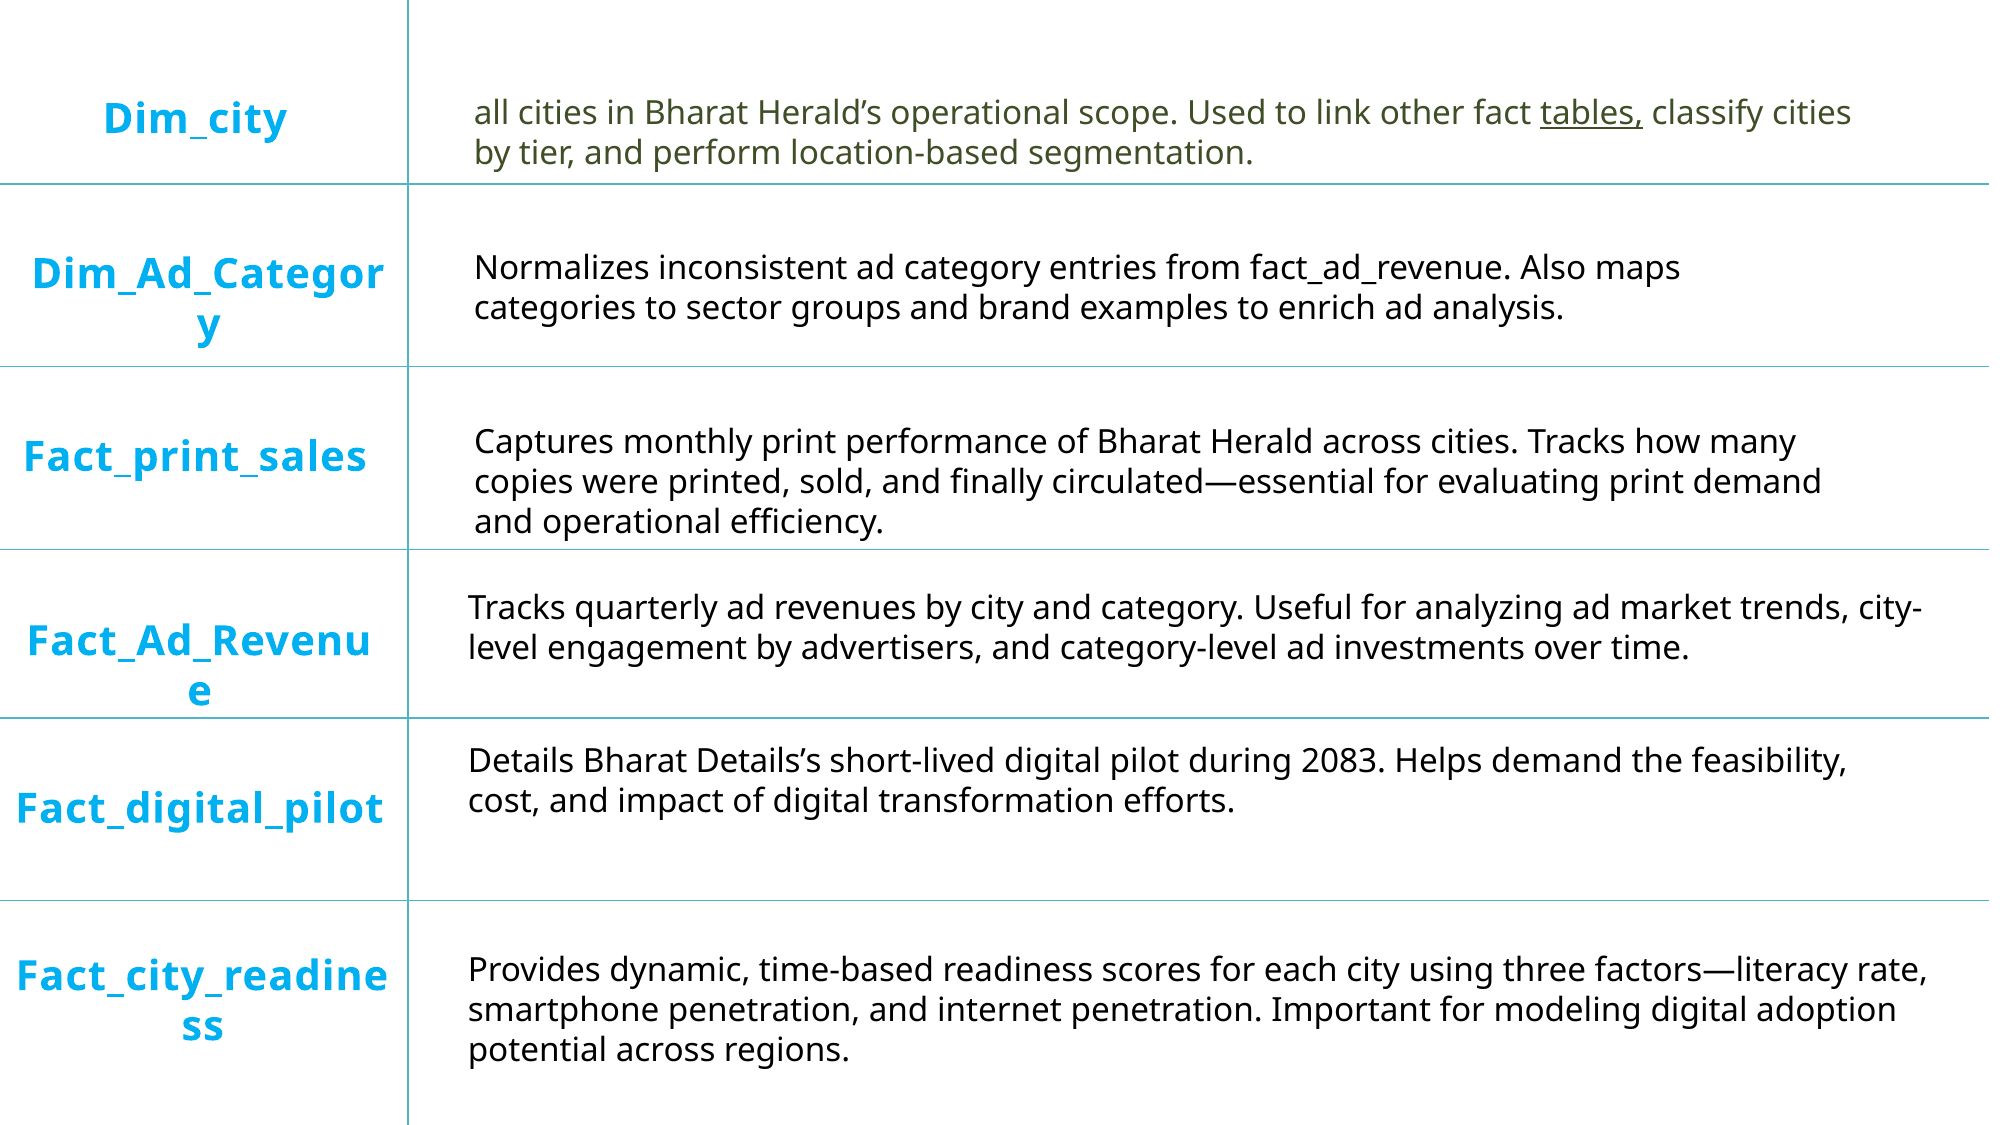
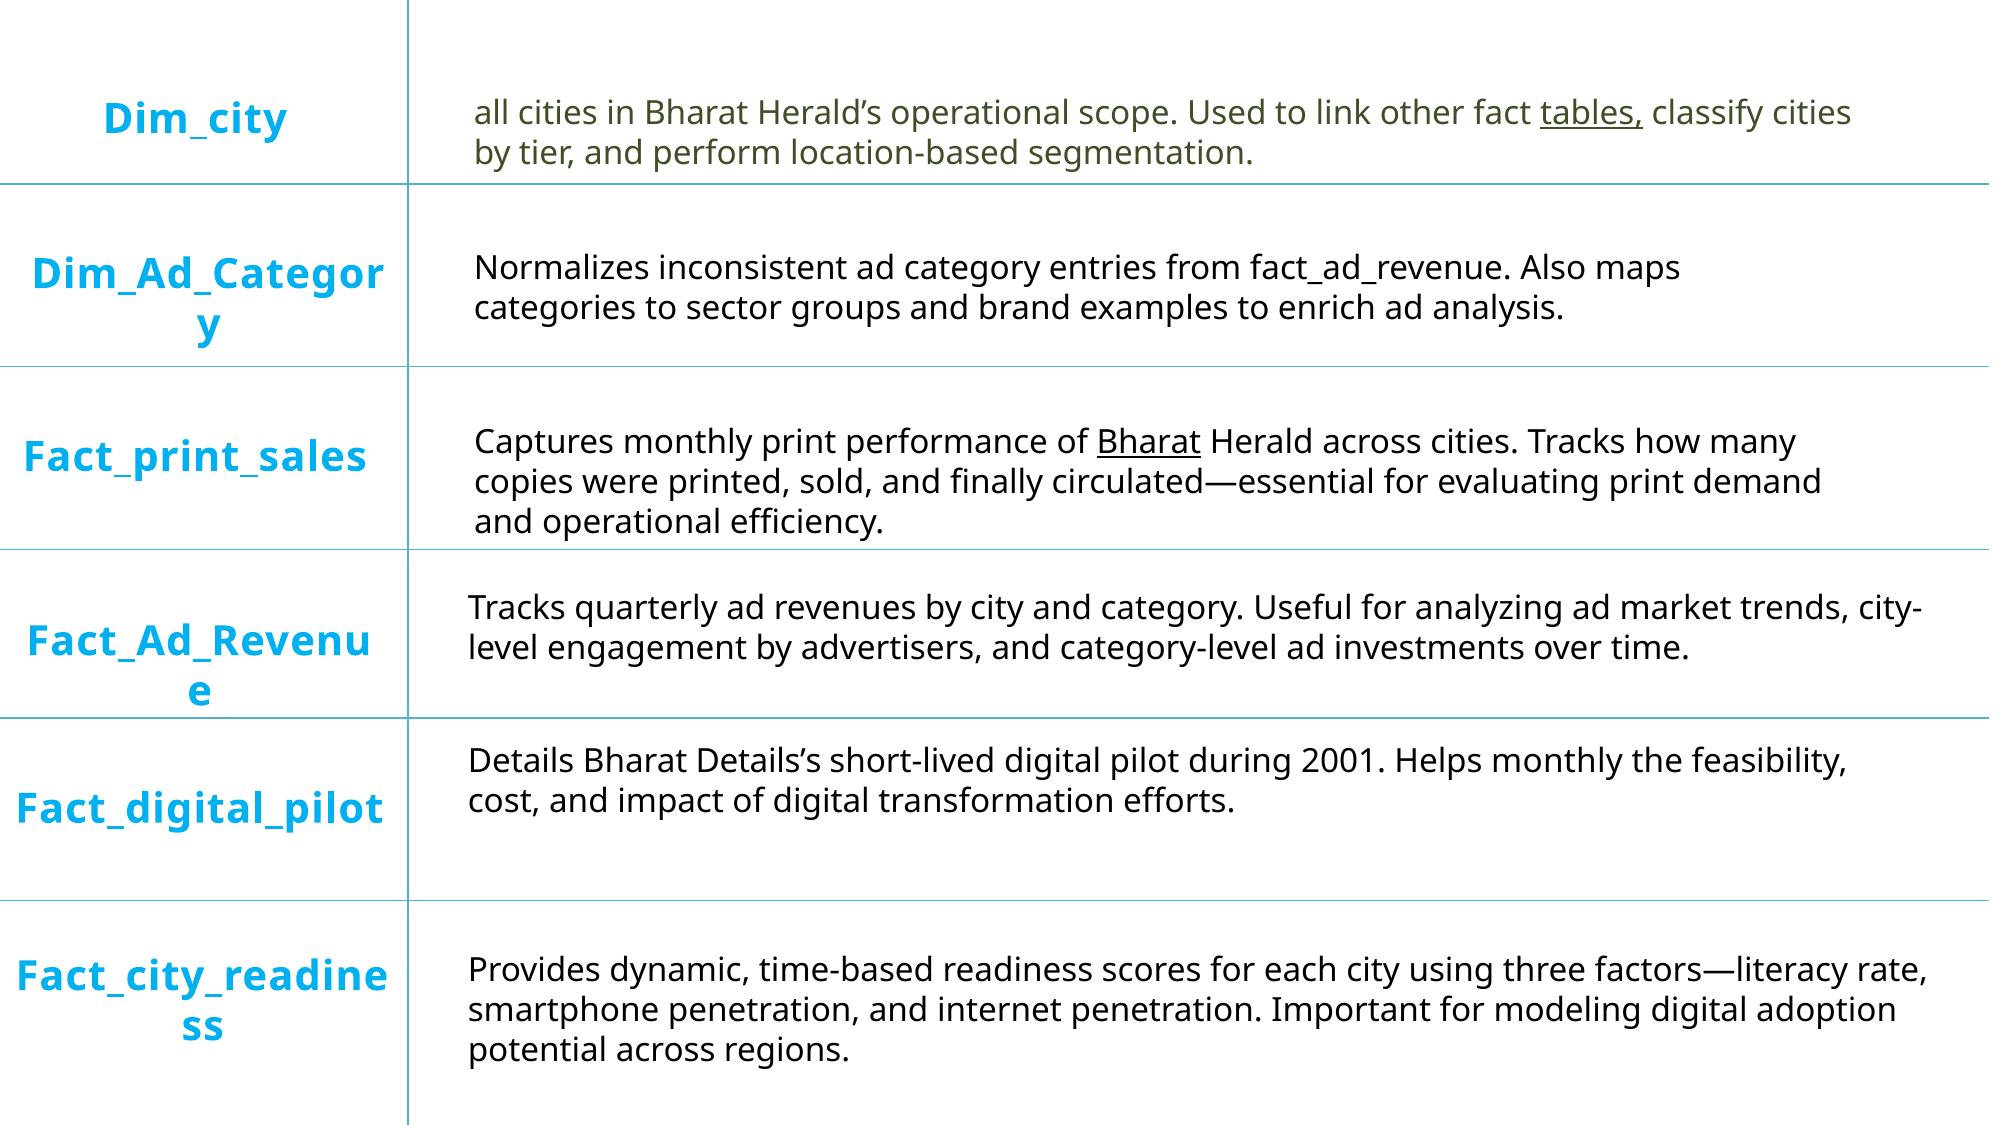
Bharat underline: none -> present (1149, 443)
2083: 2083 -> 2001 (1343, 762)
Helps demand: demand -> monthly (1557, 762)
